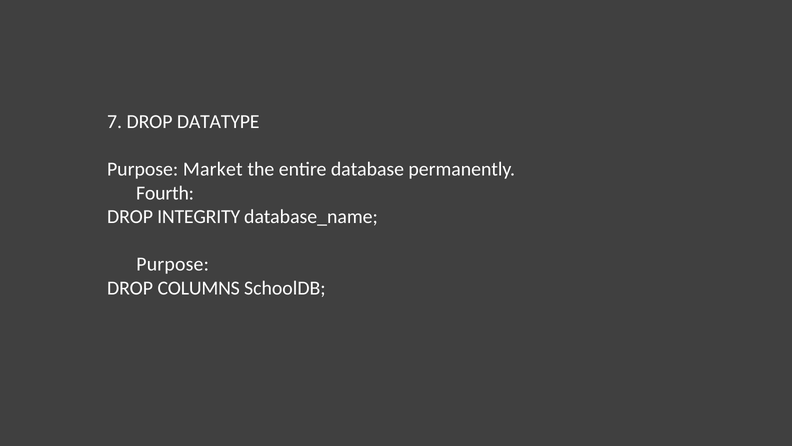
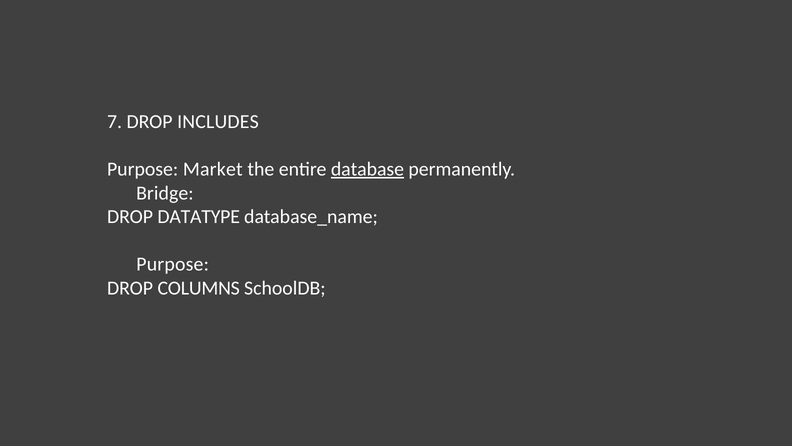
DATATYPE: DATATYPE -> INCLUDES (218, 122)
database underline: none -> present (367, 169)
Fourth: Fourth -> Bridge (165, 193)
INTEGRITY: INTEGRITY -> DATATYPE (199, 217)
